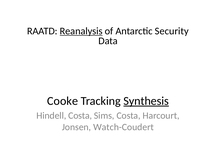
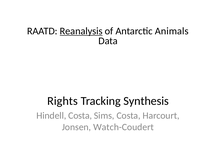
Security: Security -> Animals (172, 31)
Cooke: Cooke -> Rights (63, 101)
Synthesis underline: present -> none (146, 101)
